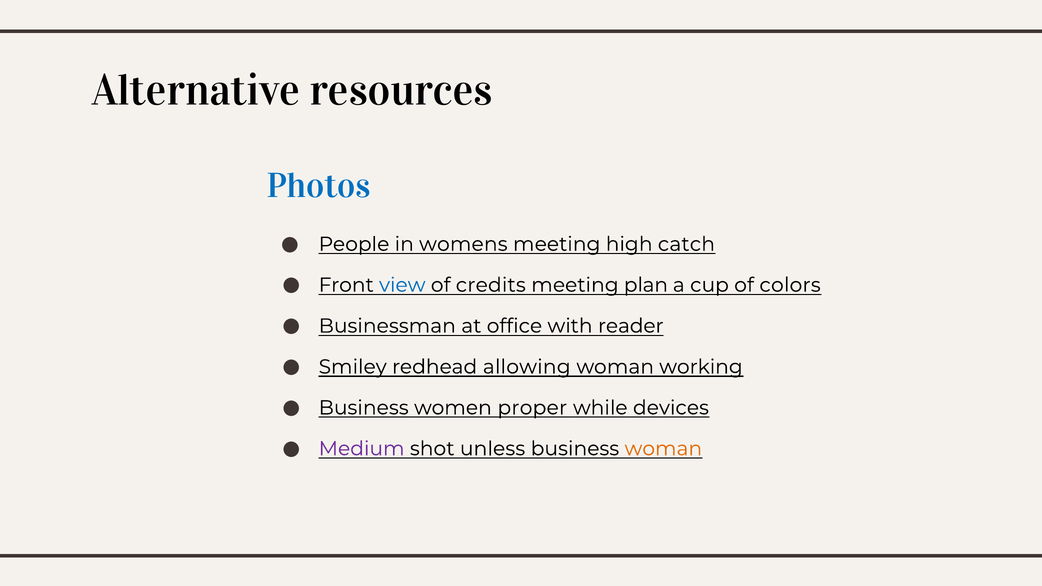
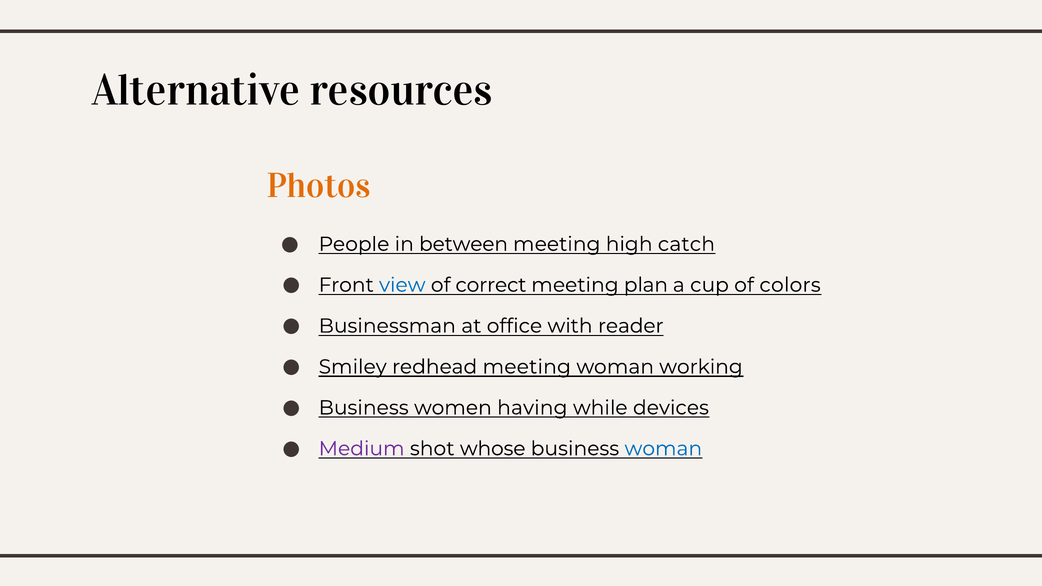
Photos colour: blue -> orange (319, 186)
womens: womens -> between (464, 244)
credits: credits -> correct (491, 285)
redhead allowing: allowing -> meeting (527, 367)
proper: proper -> having (532, 408)
unless: unless -> whose (493, 449)
woman colour: orange -> blue (663, 449)
